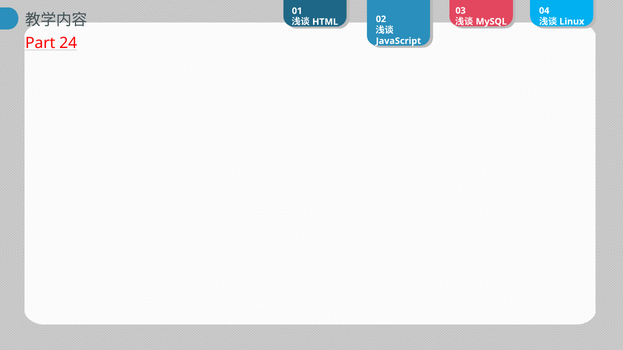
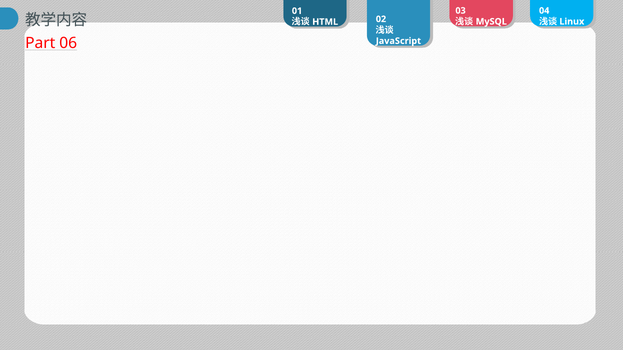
24: 24 -> 06 (68, 43)
